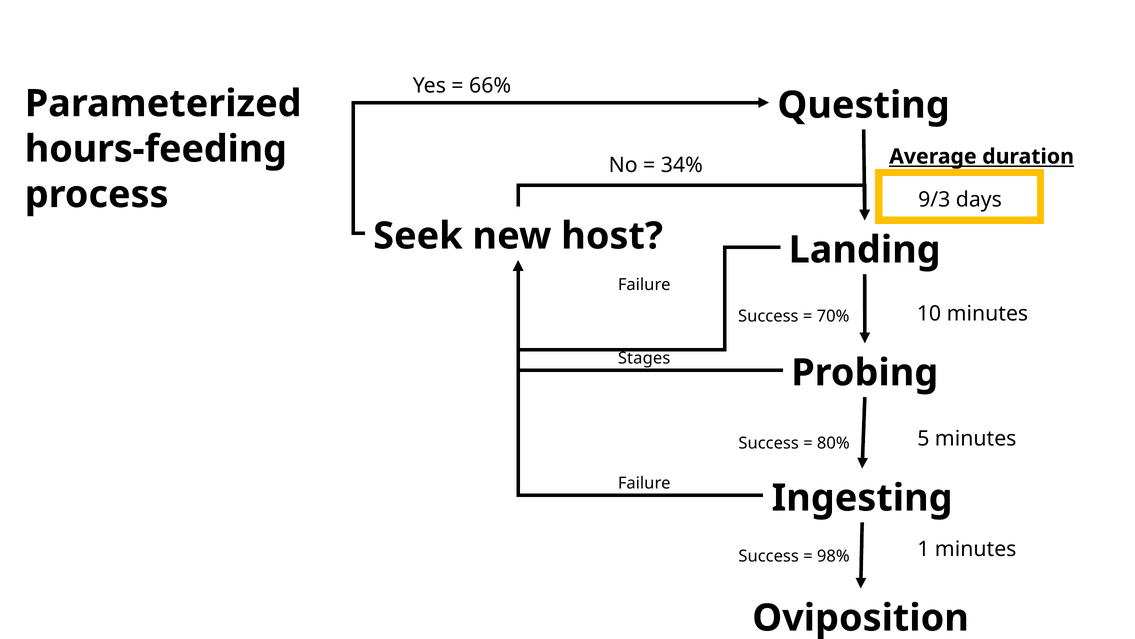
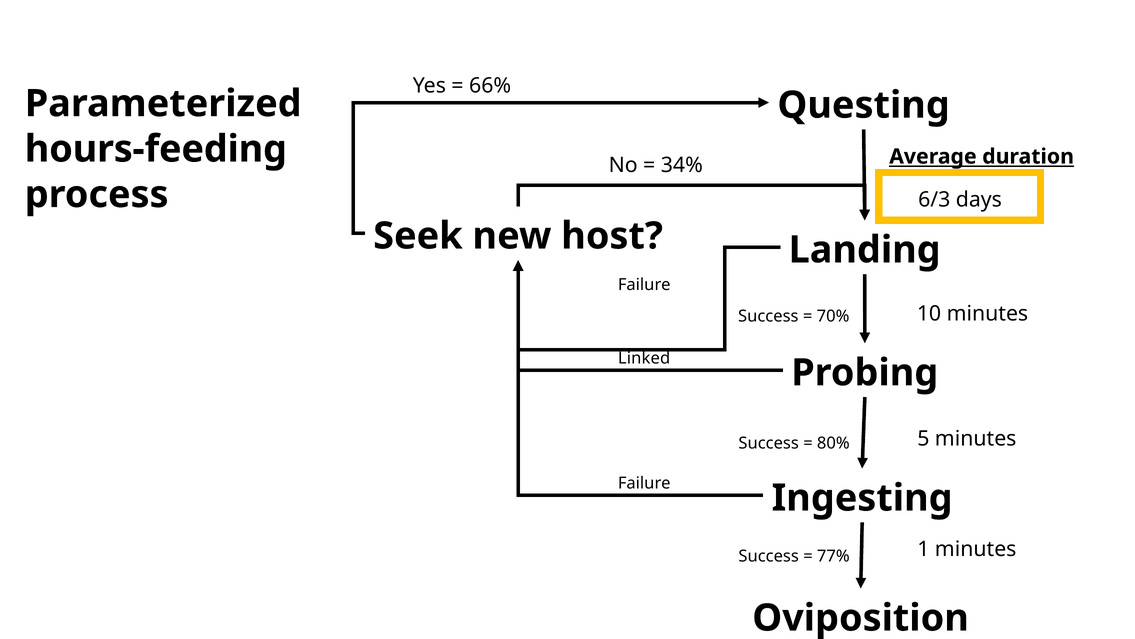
9/3: 9/3 -> 6/3 (934, 200)
Stages: Stages -> Linked (644, 358)
98%: 98% -> 77% (833, 556)
